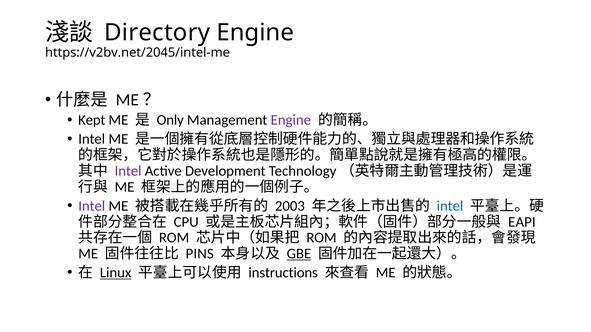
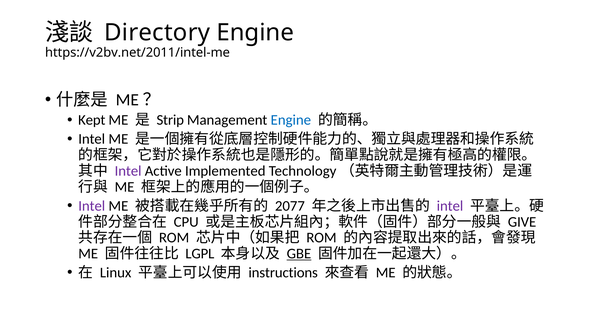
https://v2bv.net/2045/intel-me: https://v2bv.net/2045/intel-me -> https://v2bv.net/2011/intel-me (137, 53)
Only: Only -> Strip (170, 120)
Engine colour: purple -> blue (291, 120)
Development: Development -> Implemented (225, 171)
2003: 2003 -> 2077 (290, 206)
intel colour: blue -> purple (450, 206)
EAPI: EAPI -> GIVE (522, 222)
PINS: PINS -> LGPL (200, 254)
Linux underline: present -> none (116, 273)
